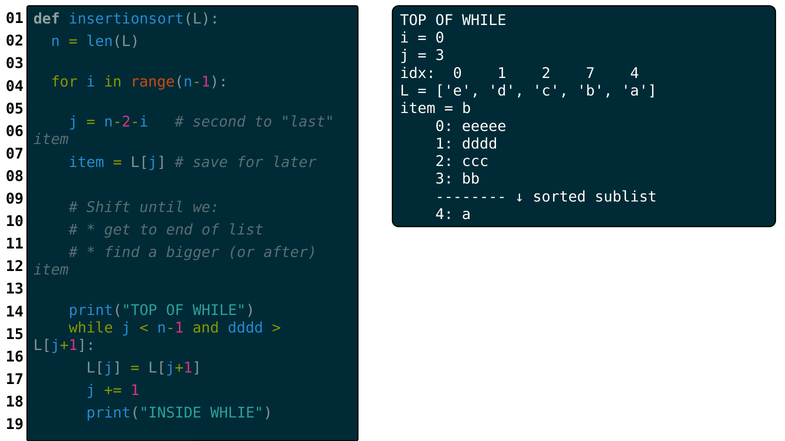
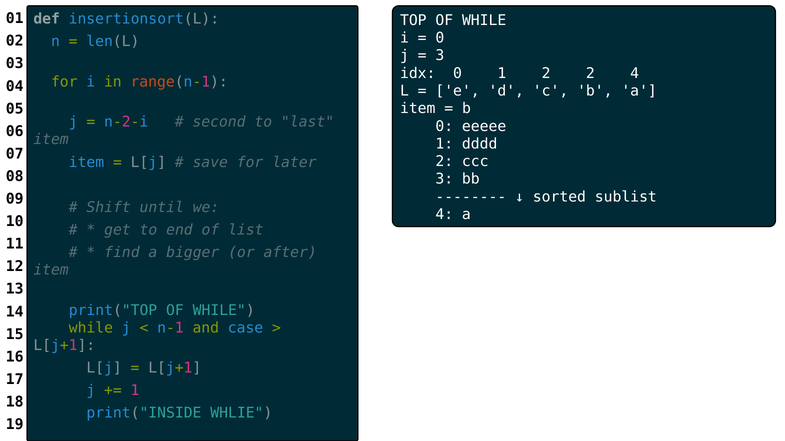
2 7: 7 -> 2 (590, 73)
and dddd: dddd -> case (246, 328)
